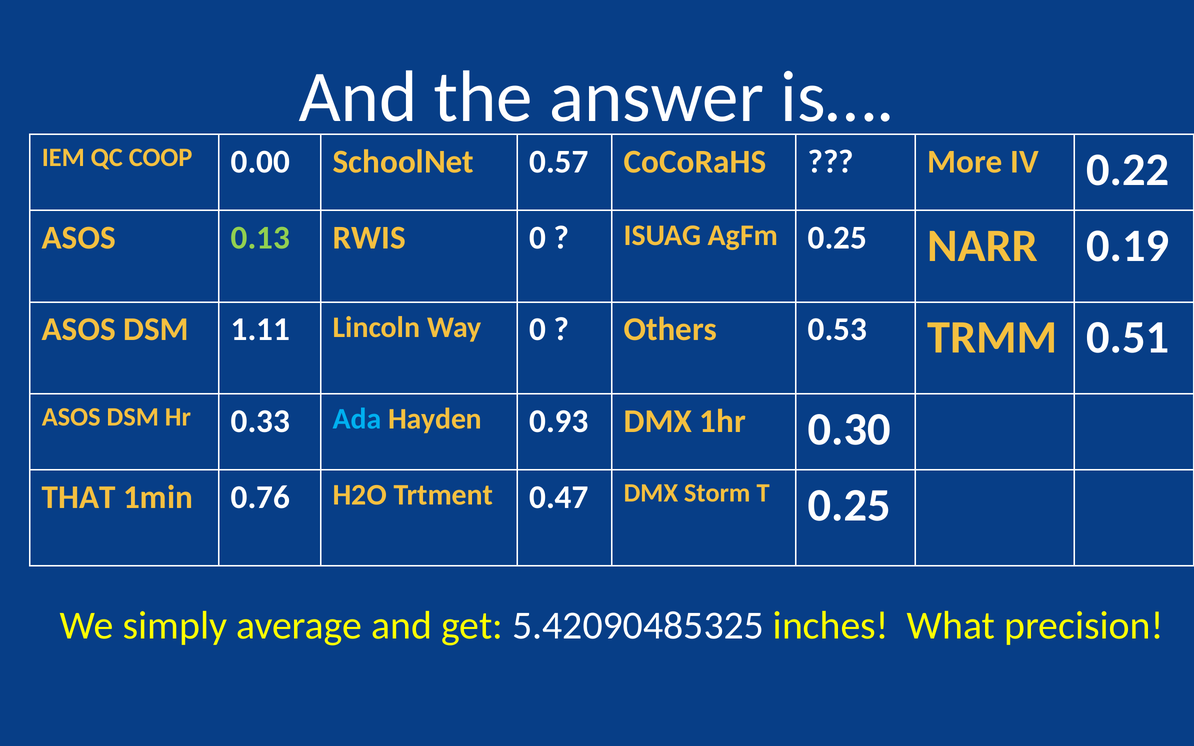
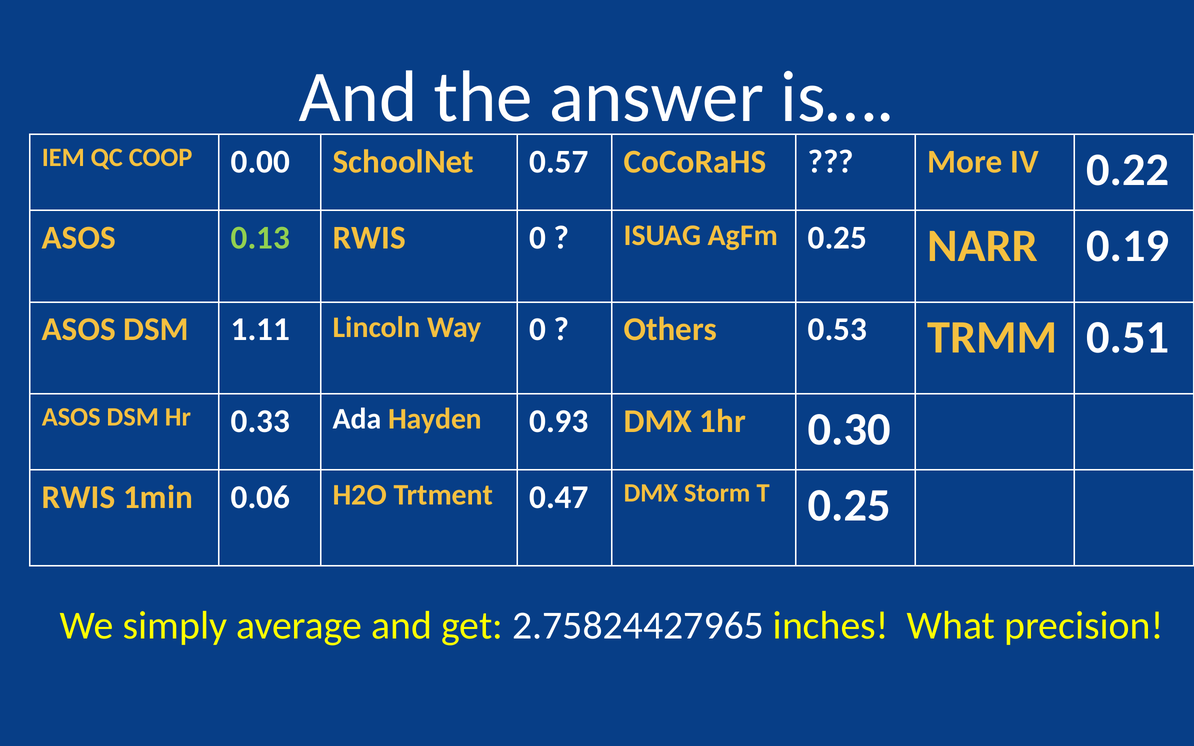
Ada colour: light blue -> white (357, 419)
THAT: THAT -> RWIS (79, 497)
0.76: 0.76 -> 0.06 (260, 497)
5.42090485325: 5.42090485325 -> 2.75824427965 (638, 626)
